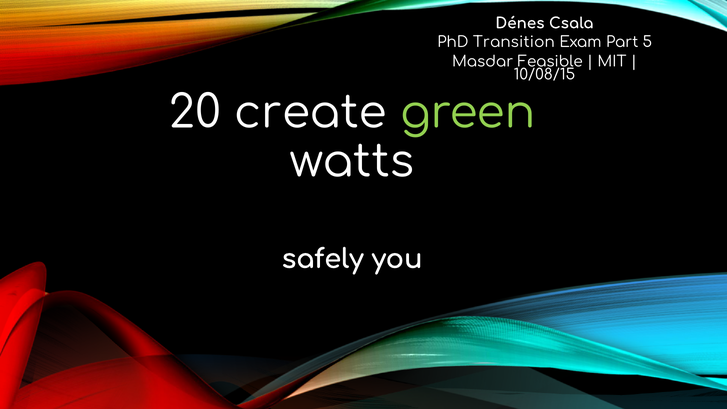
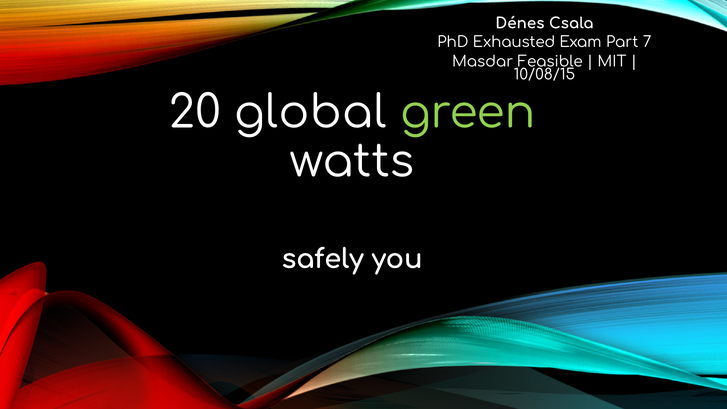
Transition: Transition -> Exhausted (514, 42)
5: 5 -> 7 (647, 42)
create: create -> global (310, 113)
